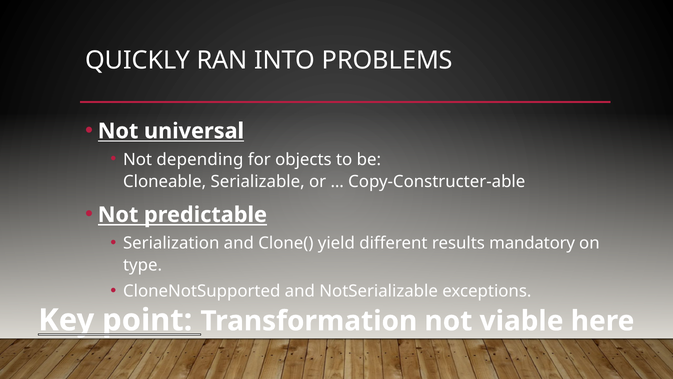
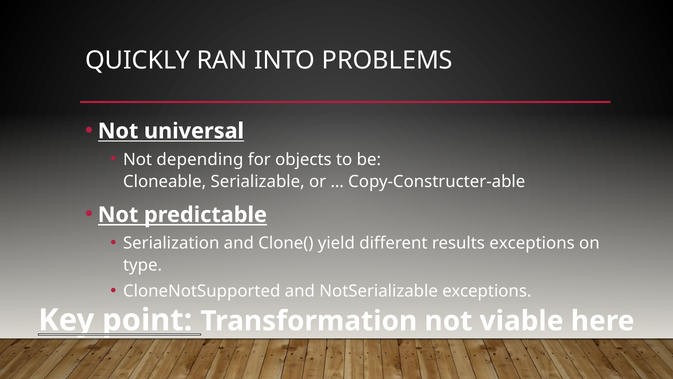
results mandatory: mandatory -> exceptions (532, 243)
